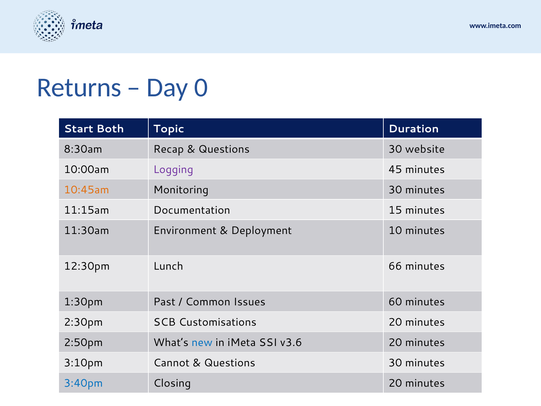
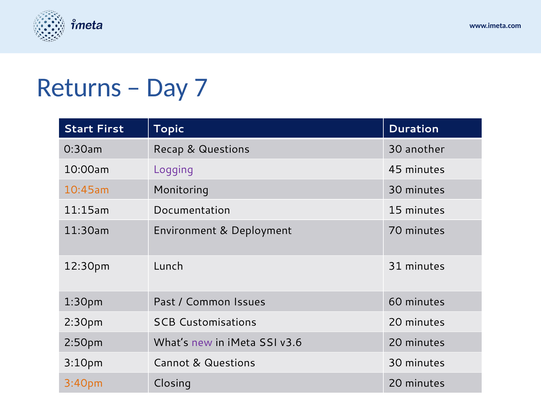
0: 0 -> 7 (201, 88)
Both: Both -> First (110, 129)
8:30am: 8:30am -> 0:30am (83, 149)
website: website -> another (425, 149)
10: 10 -> 70 (395, 230)
66: 66 -> 31 (395, 266)
new colour: blue -> purple (202, 342)
3:40pm colour: blue -> orange (83, 383)
